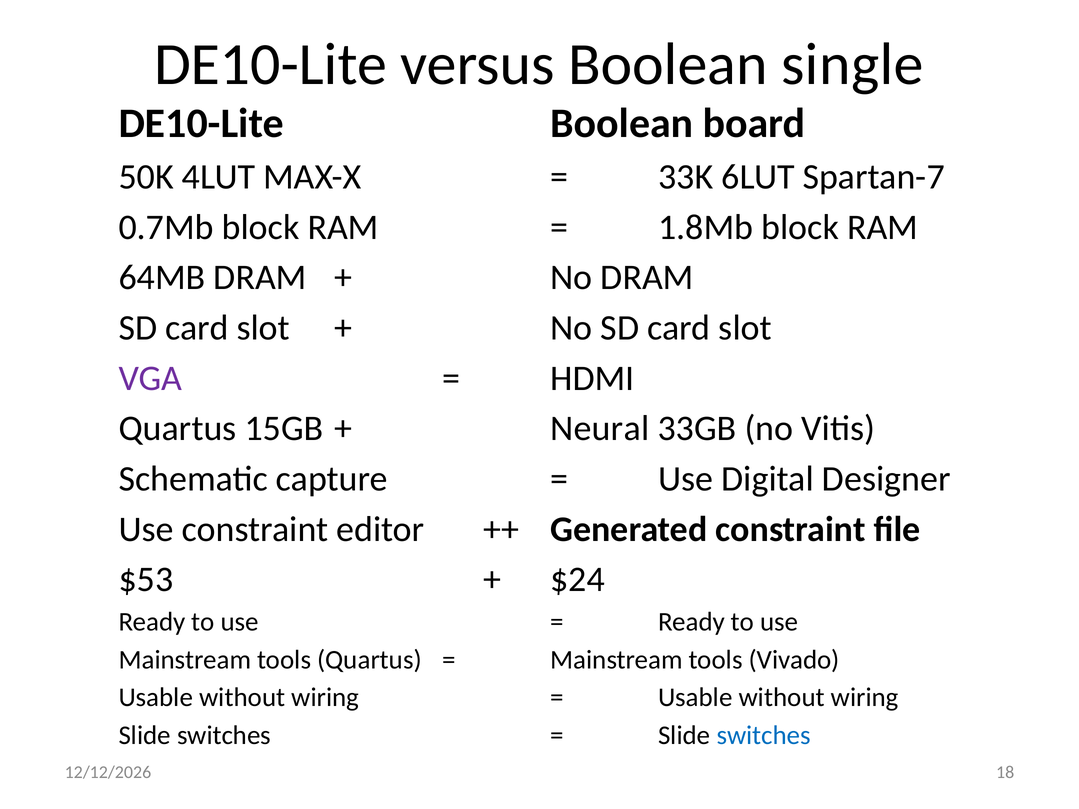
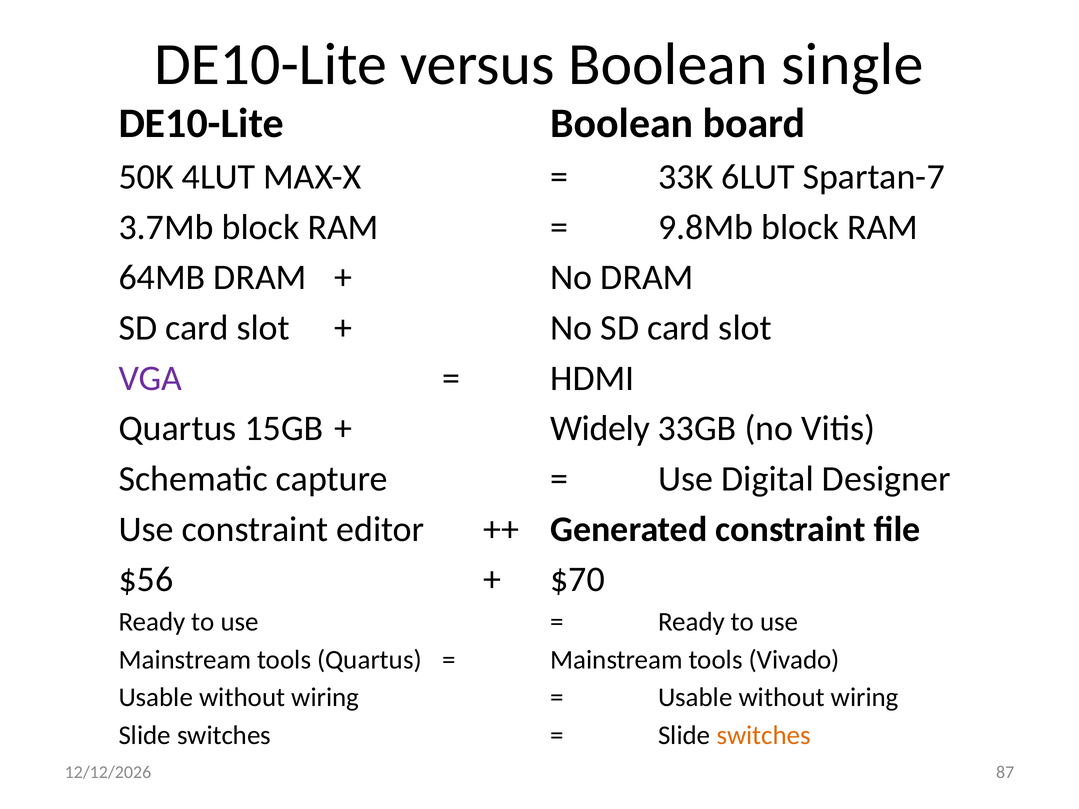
0.7Mb: 0.7Mb -> 3.7Mb (166, 227)
1.8Mb: 1.8Mb -> 9.8Mb (706, 227)
Neural: Neural -> Widely (600, 429)
$53: $53 -> $56 (146, 580)
$24: $24 -> $70 (578, 580)
switches colour: blue -> orange (764, 736)
18: 18 -> 87 (1005, 773)
